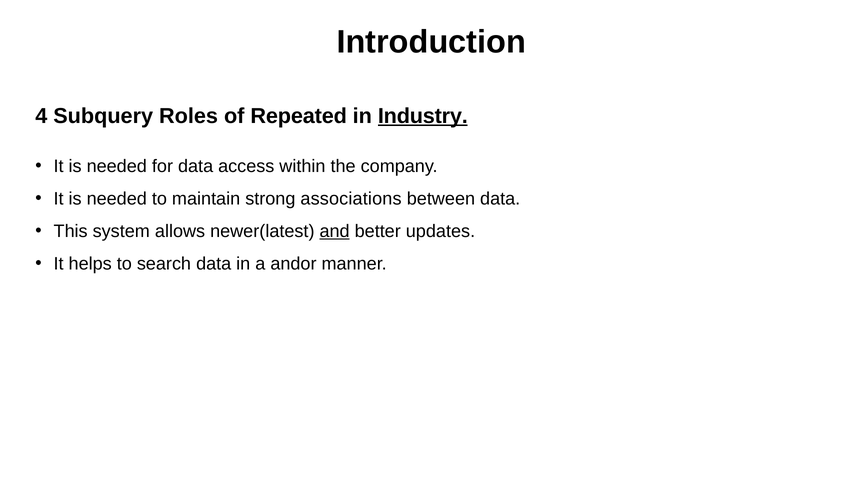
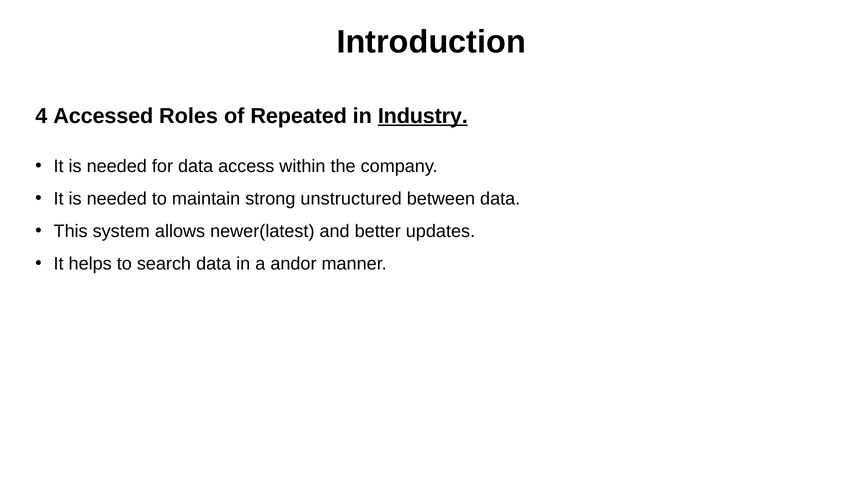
Subquery: Subquery -> Accessed (103, 116)
associations: associations -> unstructured (351, 199)
and underline: present -> none (335, 231)
